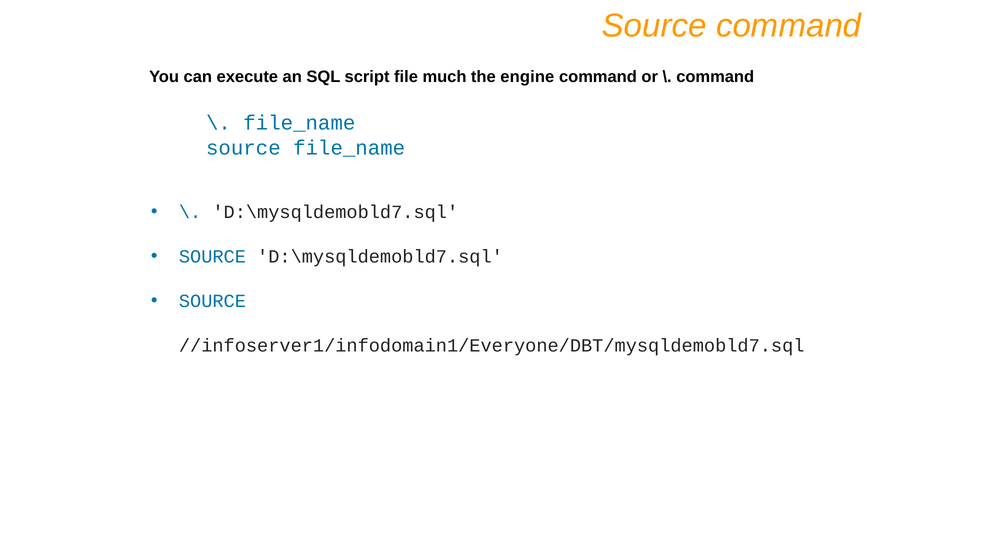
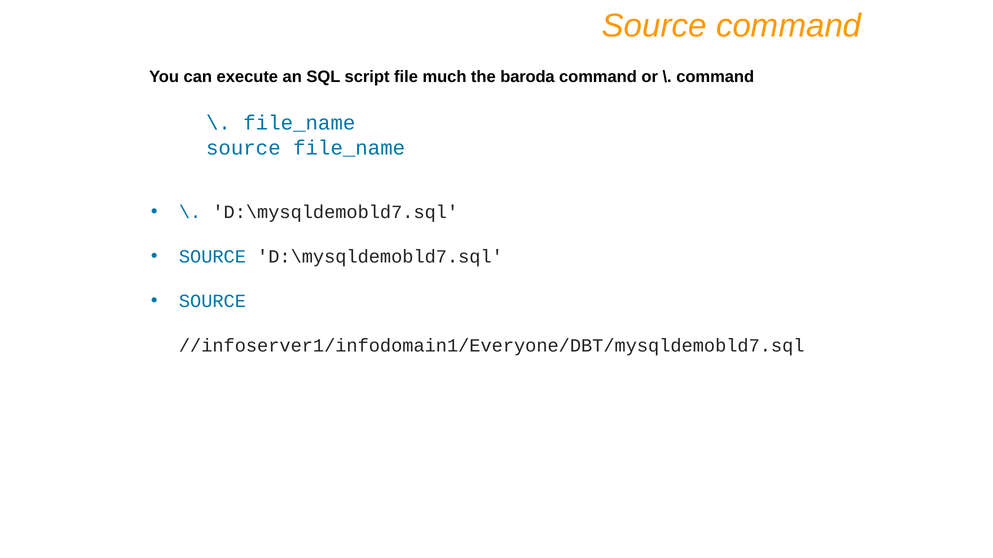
engine: engine -> baroda (527, 77)
